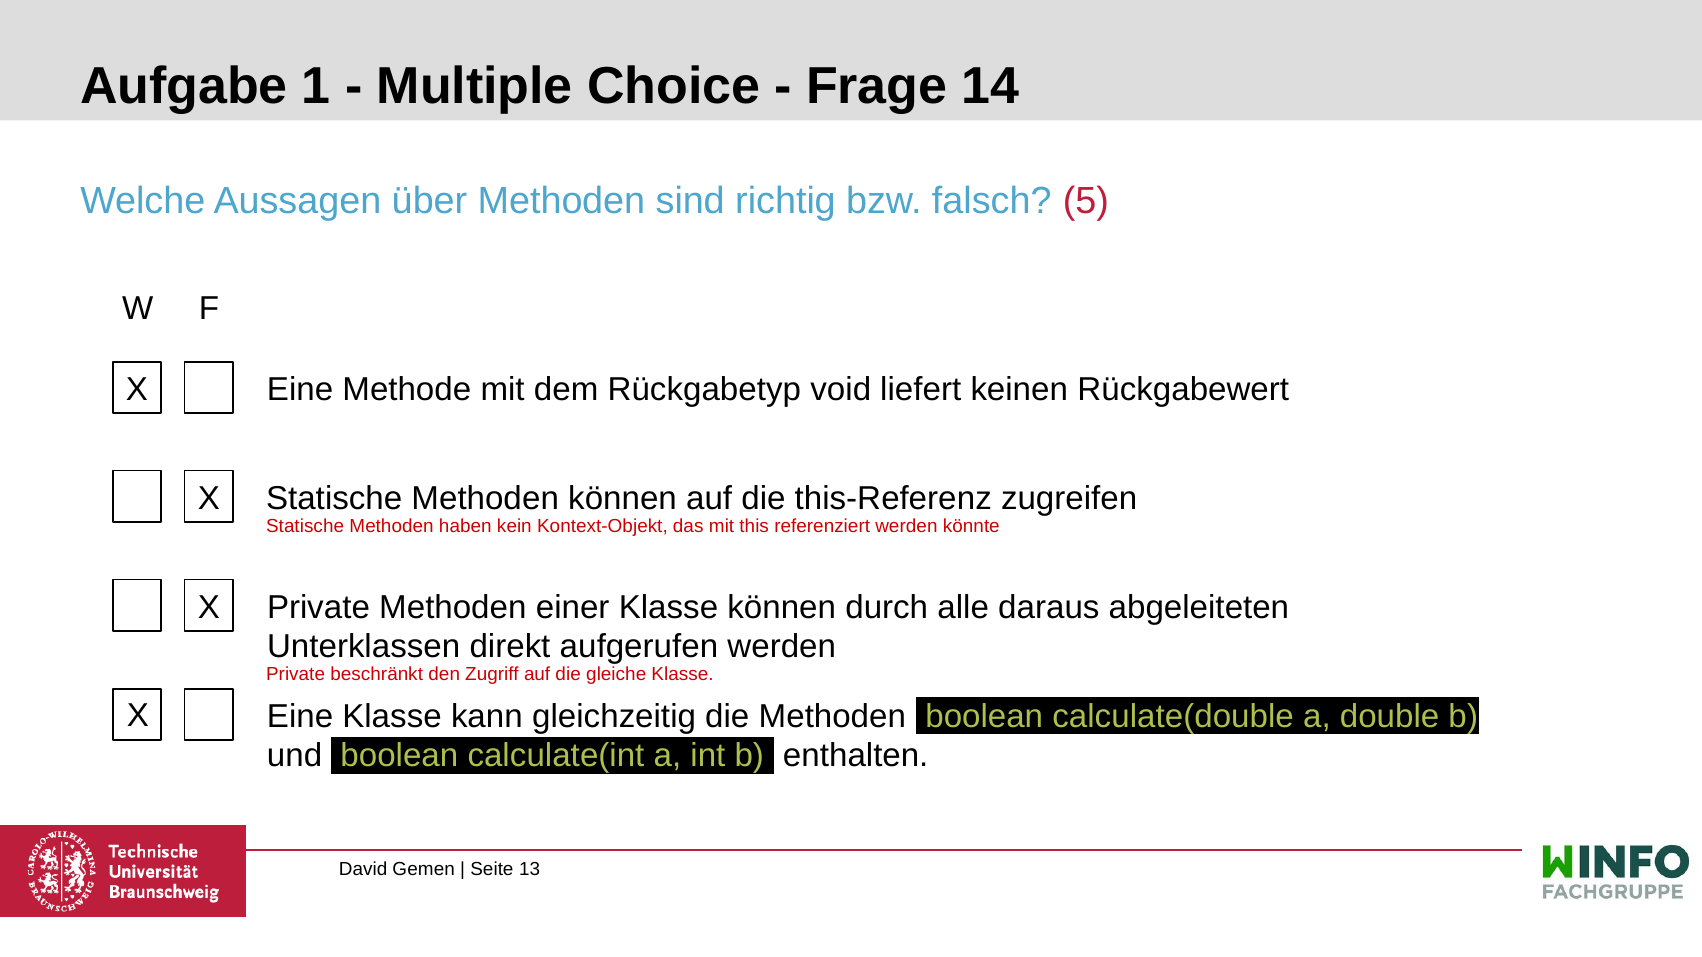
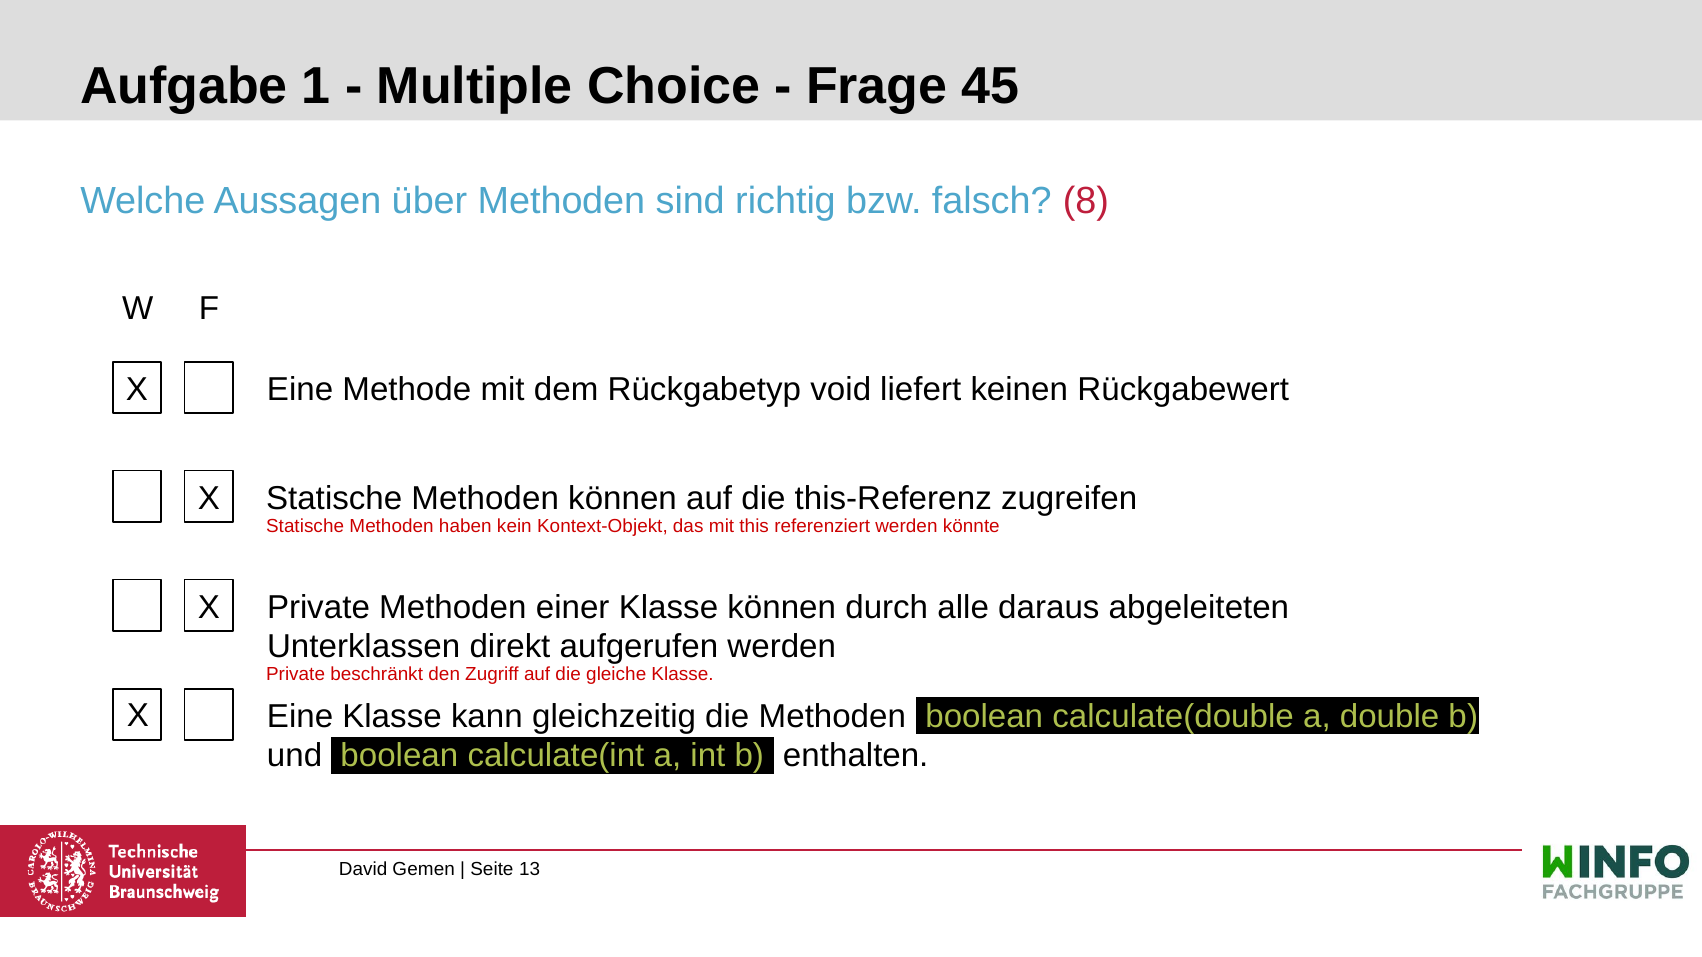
14: 14 -> 45 (991, 87)
5: 5 -> 8 (1086, 201)
